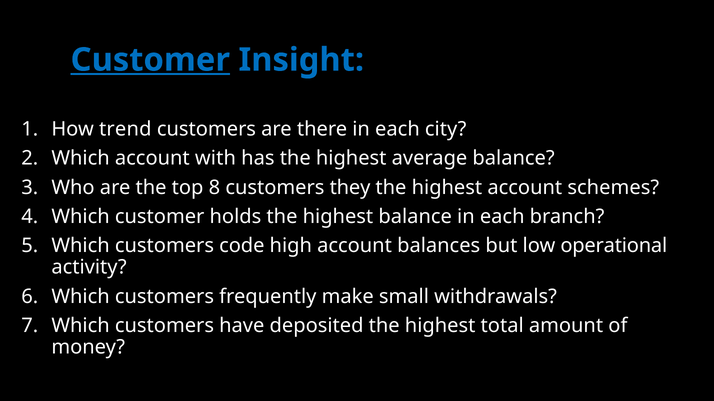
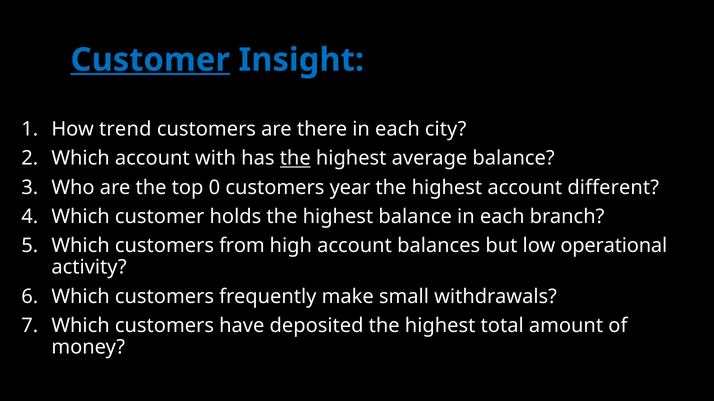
the underline: none -> present (295, 159)
8: 8 -> 0 (214, 188)
they: they -> year (350, 188)
schemes: schemes -> different (613, 188)
code: code -> from (242, 246)
